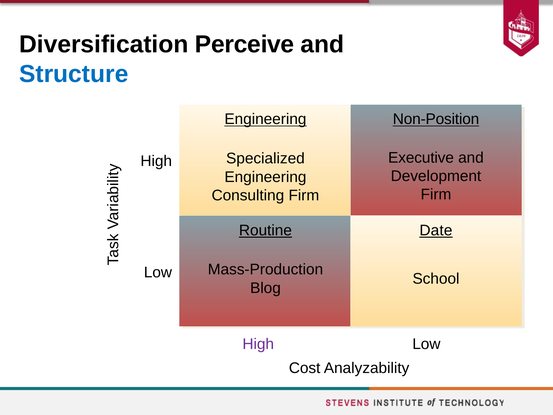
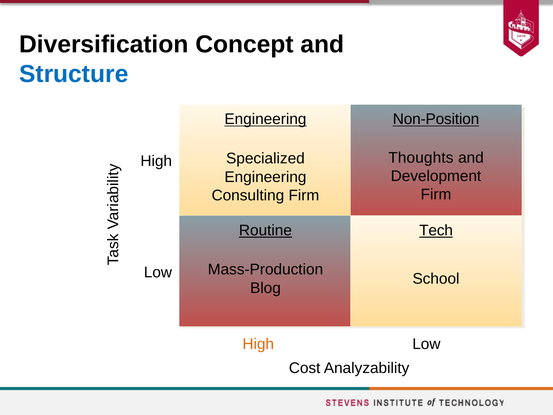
Perceive: Perceive -> Concept (245, 44)
Executive: Executive -> Thoughts (421, 158)
Date: Date -> Tech (436, 230)
High colour: purple -> orange (258, 344)
